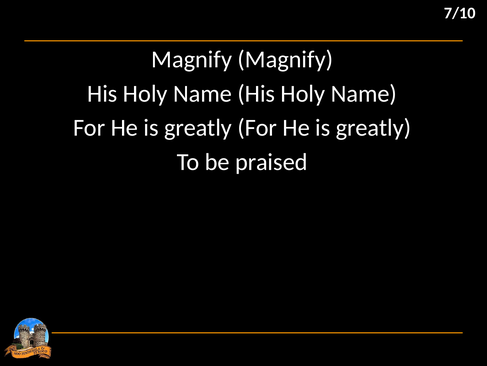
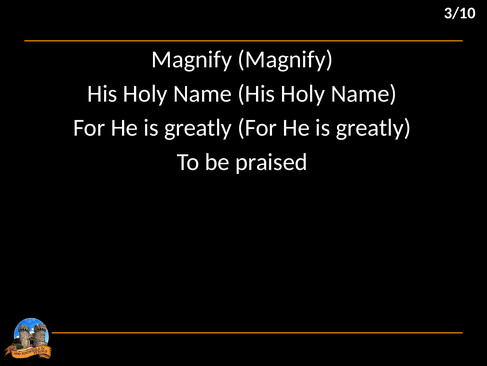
7/10: 7/10 -> 3/10 (460, 13)
